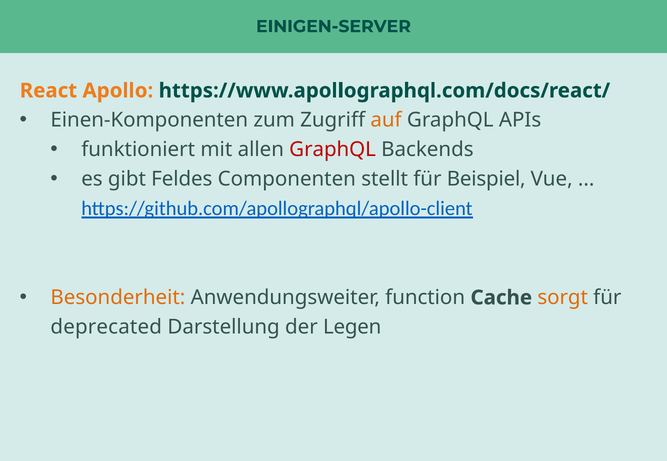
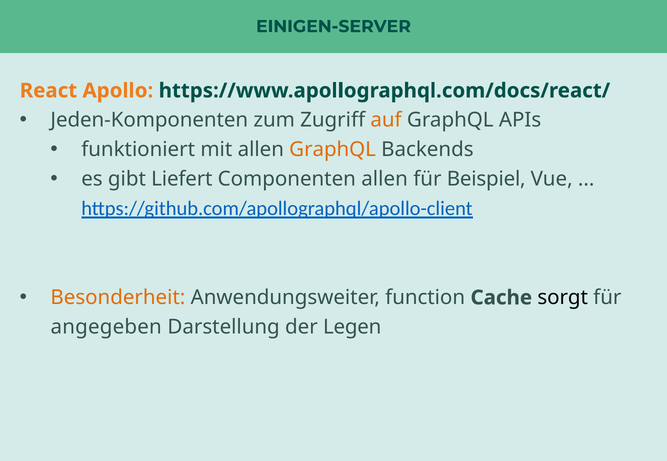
Einen-Komponenten: Einen-Komponenten -> Jeden-Komponenten (149, 120)
GraphQL colour: red -> orange (333, 150)
Feldes: Feldes -> Liefert (182, 179)
Componenten stellt: stellt -> allen (385, 179)
sorgt colour: orange -> black (563, 298)
deprecated: deprecated -> angegeben (106, 328)
